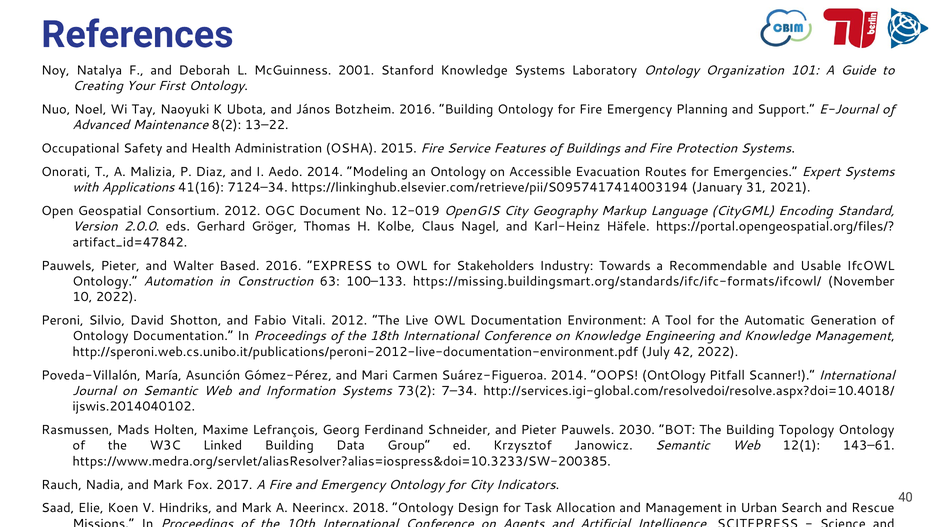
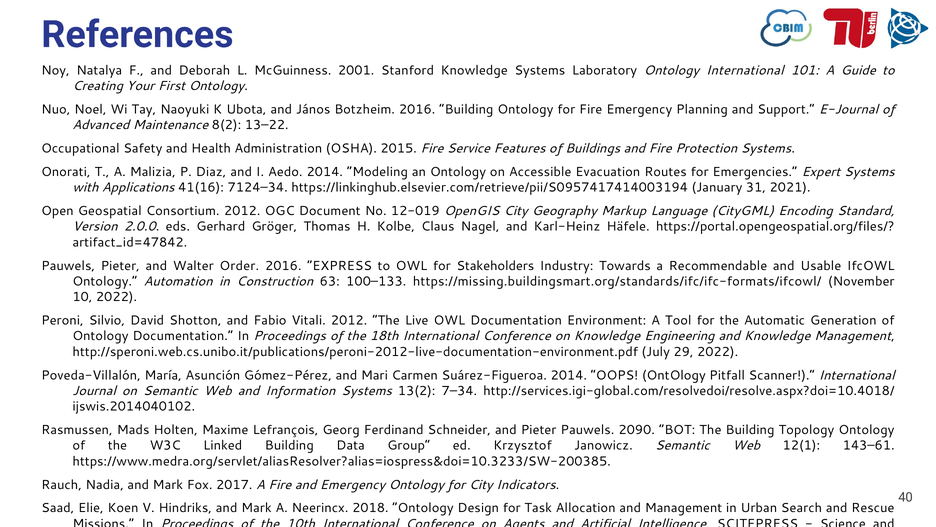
Ontology Organization: Organization -> International (745, 70)
Based: Based -> Order (239, 266)
42: 42 -> 29 (683, 351)
73(2: 73(2 -> 13(2 (417, 391)
2030: 2030 -> 2090 (637, 430)
